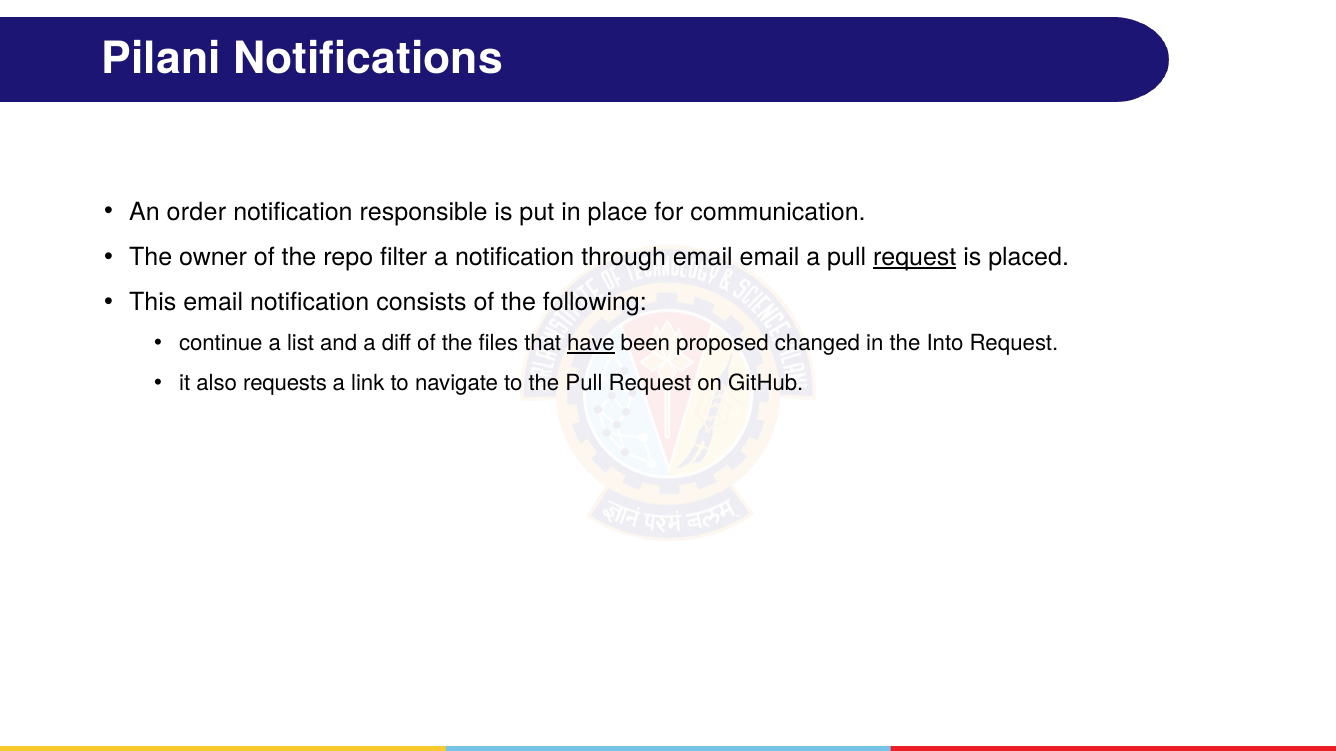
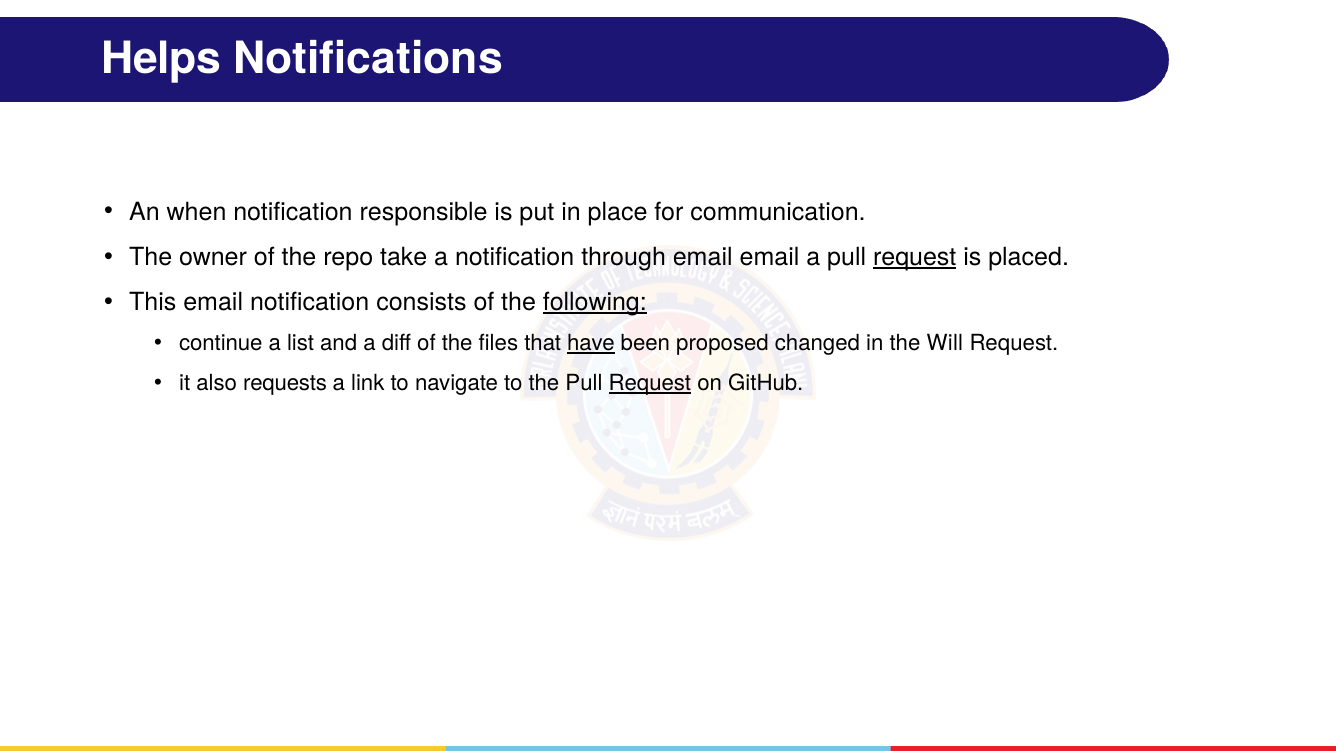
Pilani: Pilani -> Helps (162, 59)
order: order -> when (197, 212)
filter: filter -> take (404, 257)
following underline: none -> present (595, 302)
Into: Into -> Will (945, 344)
Request underline: none -> present (650, 384)
